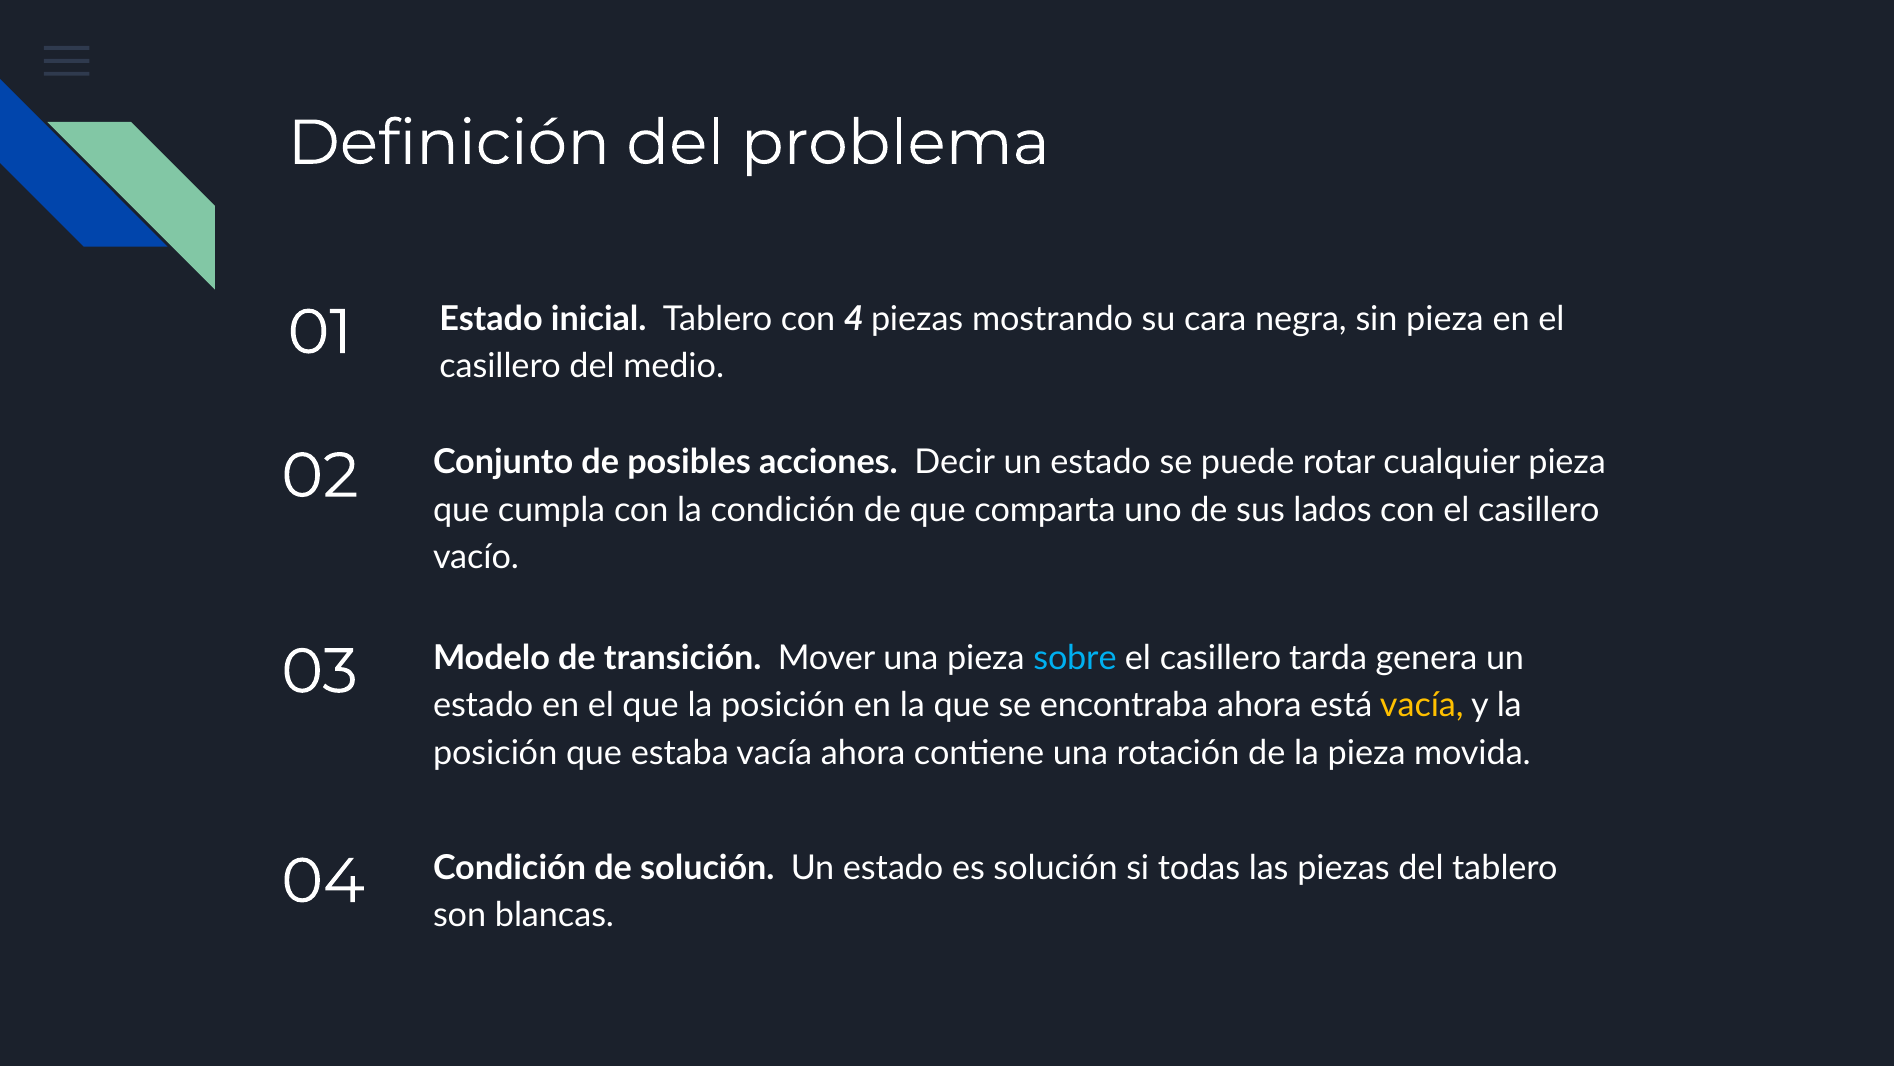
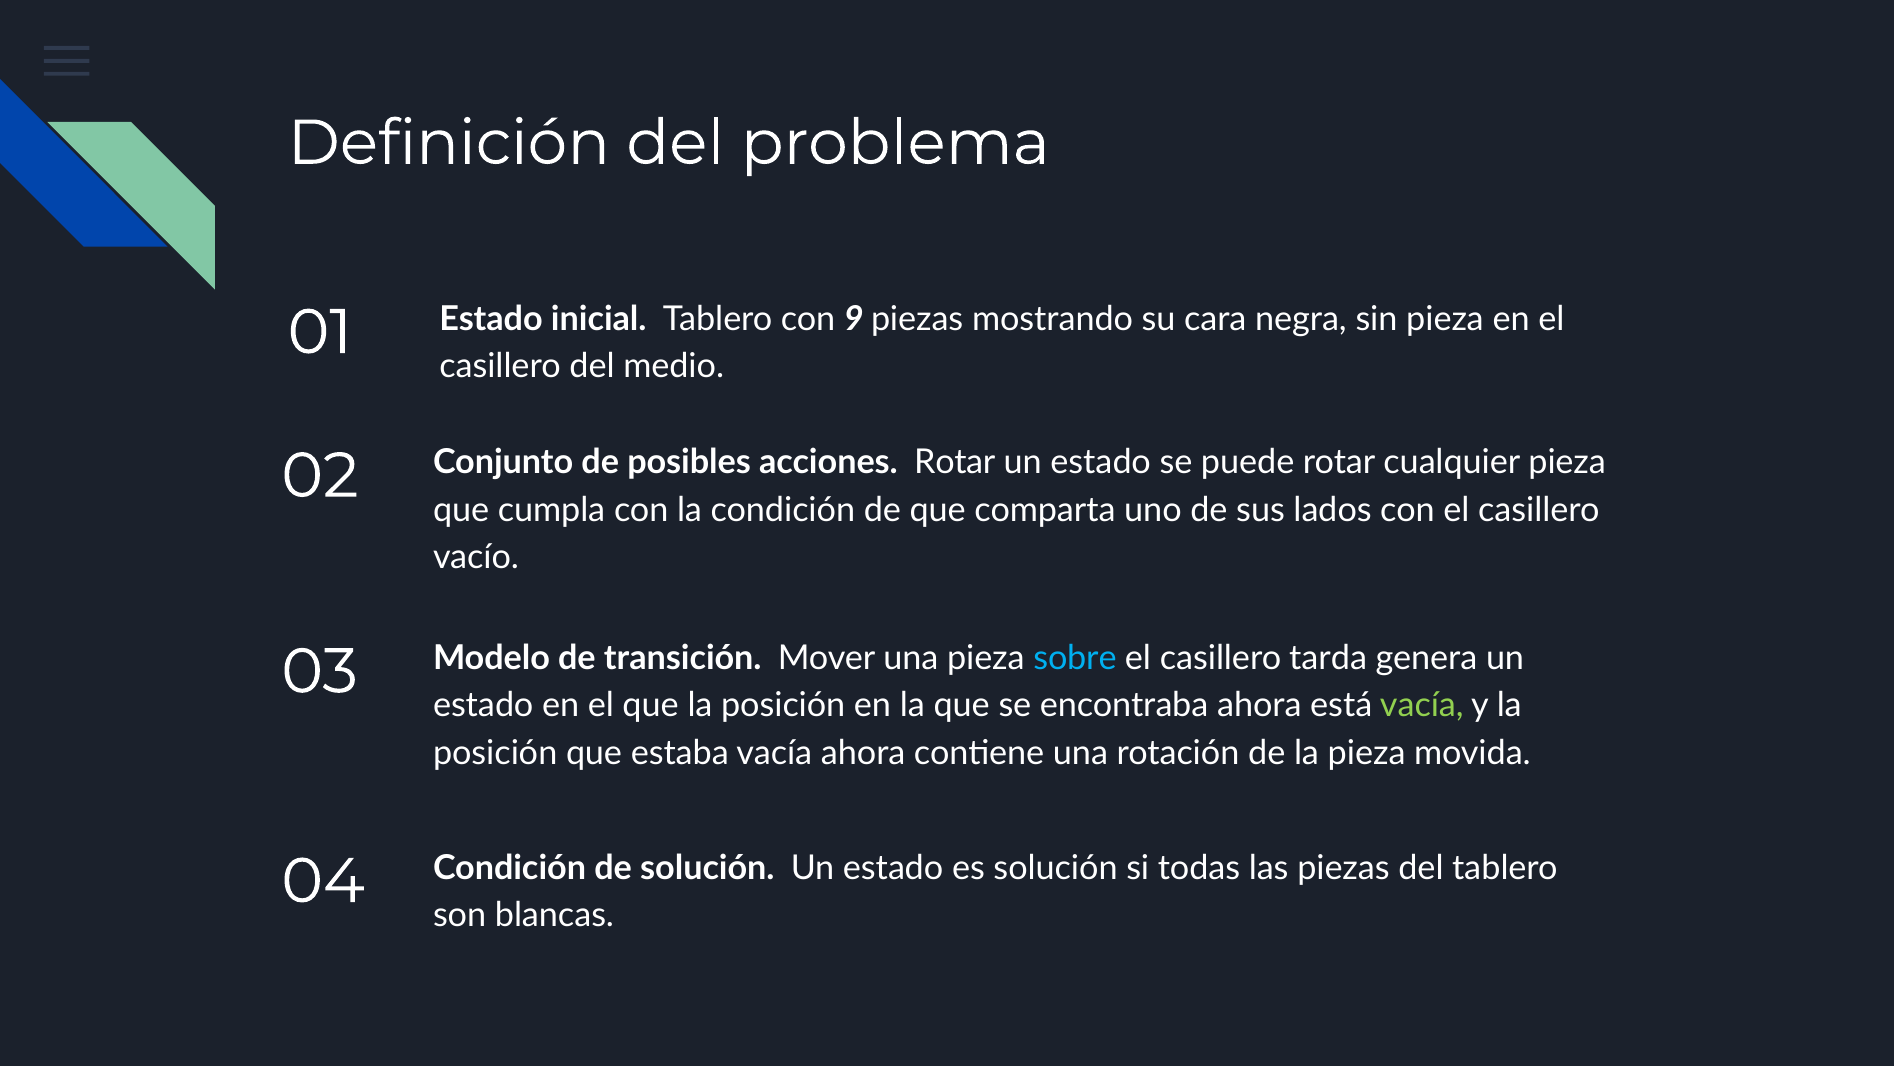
4: 4 -> 9 (854, 319)
acciones Decir: Decir -> Rotar (955, 462)
vacía colour: yellow -> light green (1422, 705)
